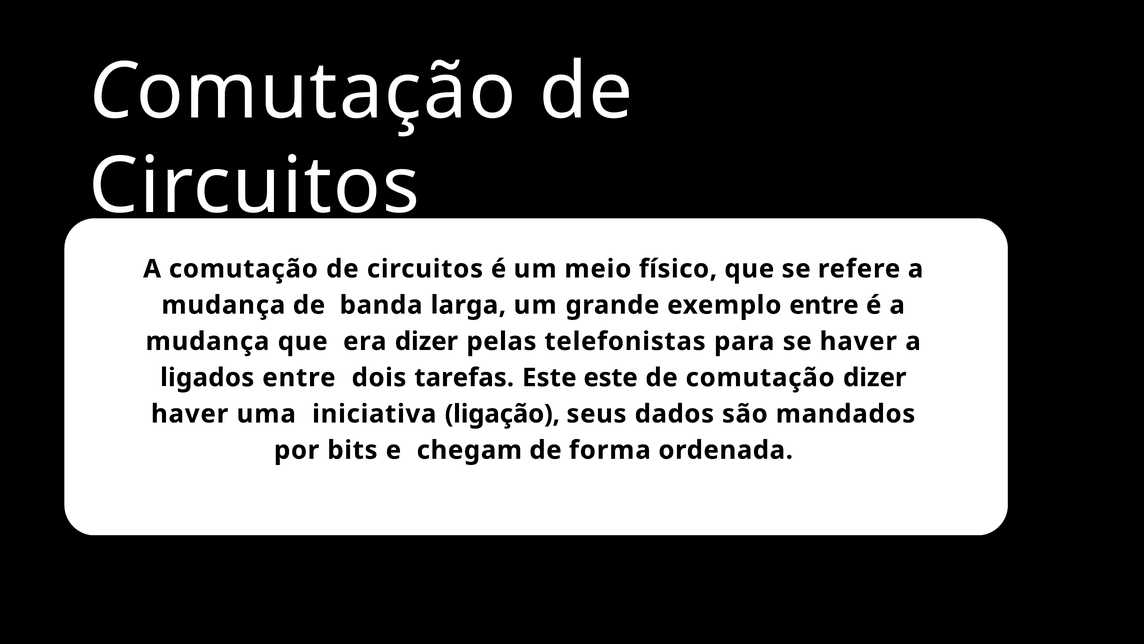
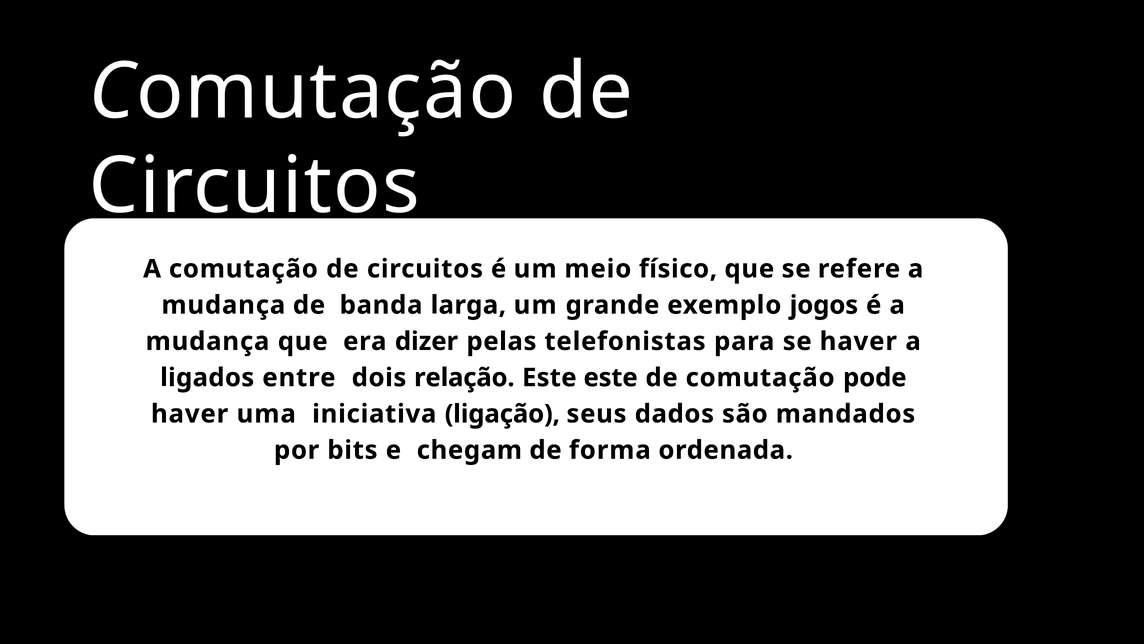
exemplo entre: entre -> jogos (824, 305)
tarefas: tarefas -> relação (464, 377)
comutação dizer: dizer -> pode (875, 377)
